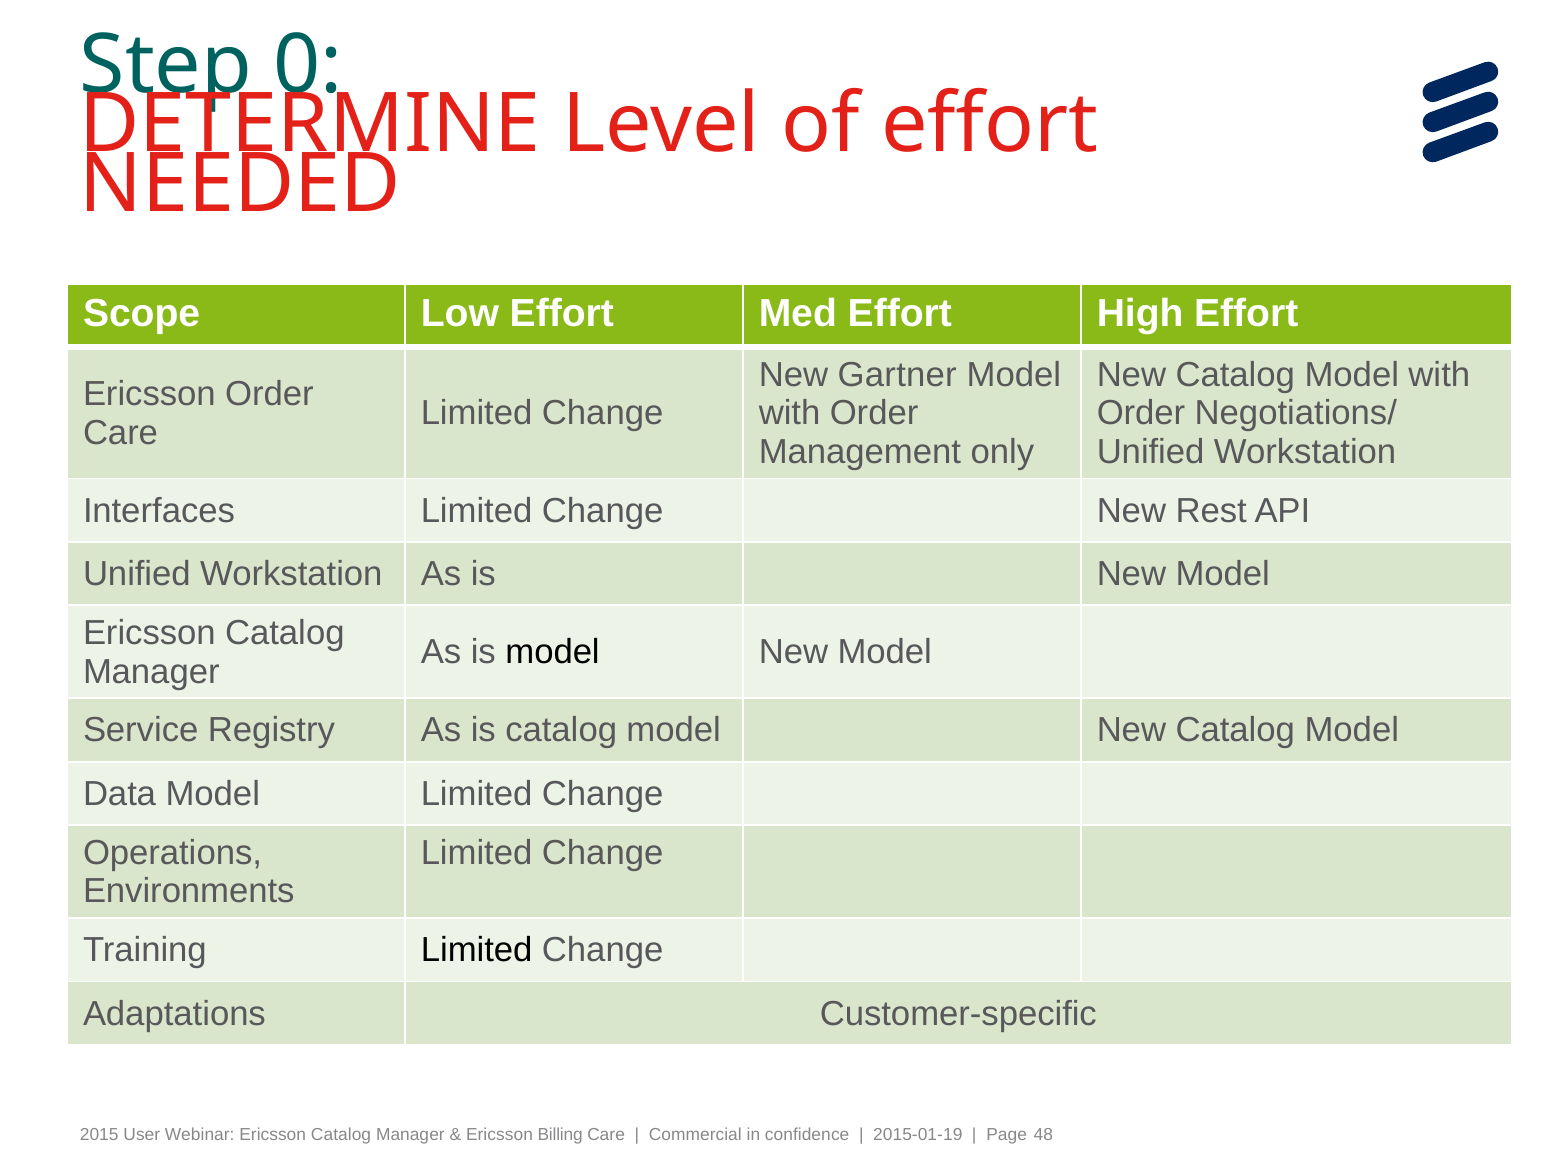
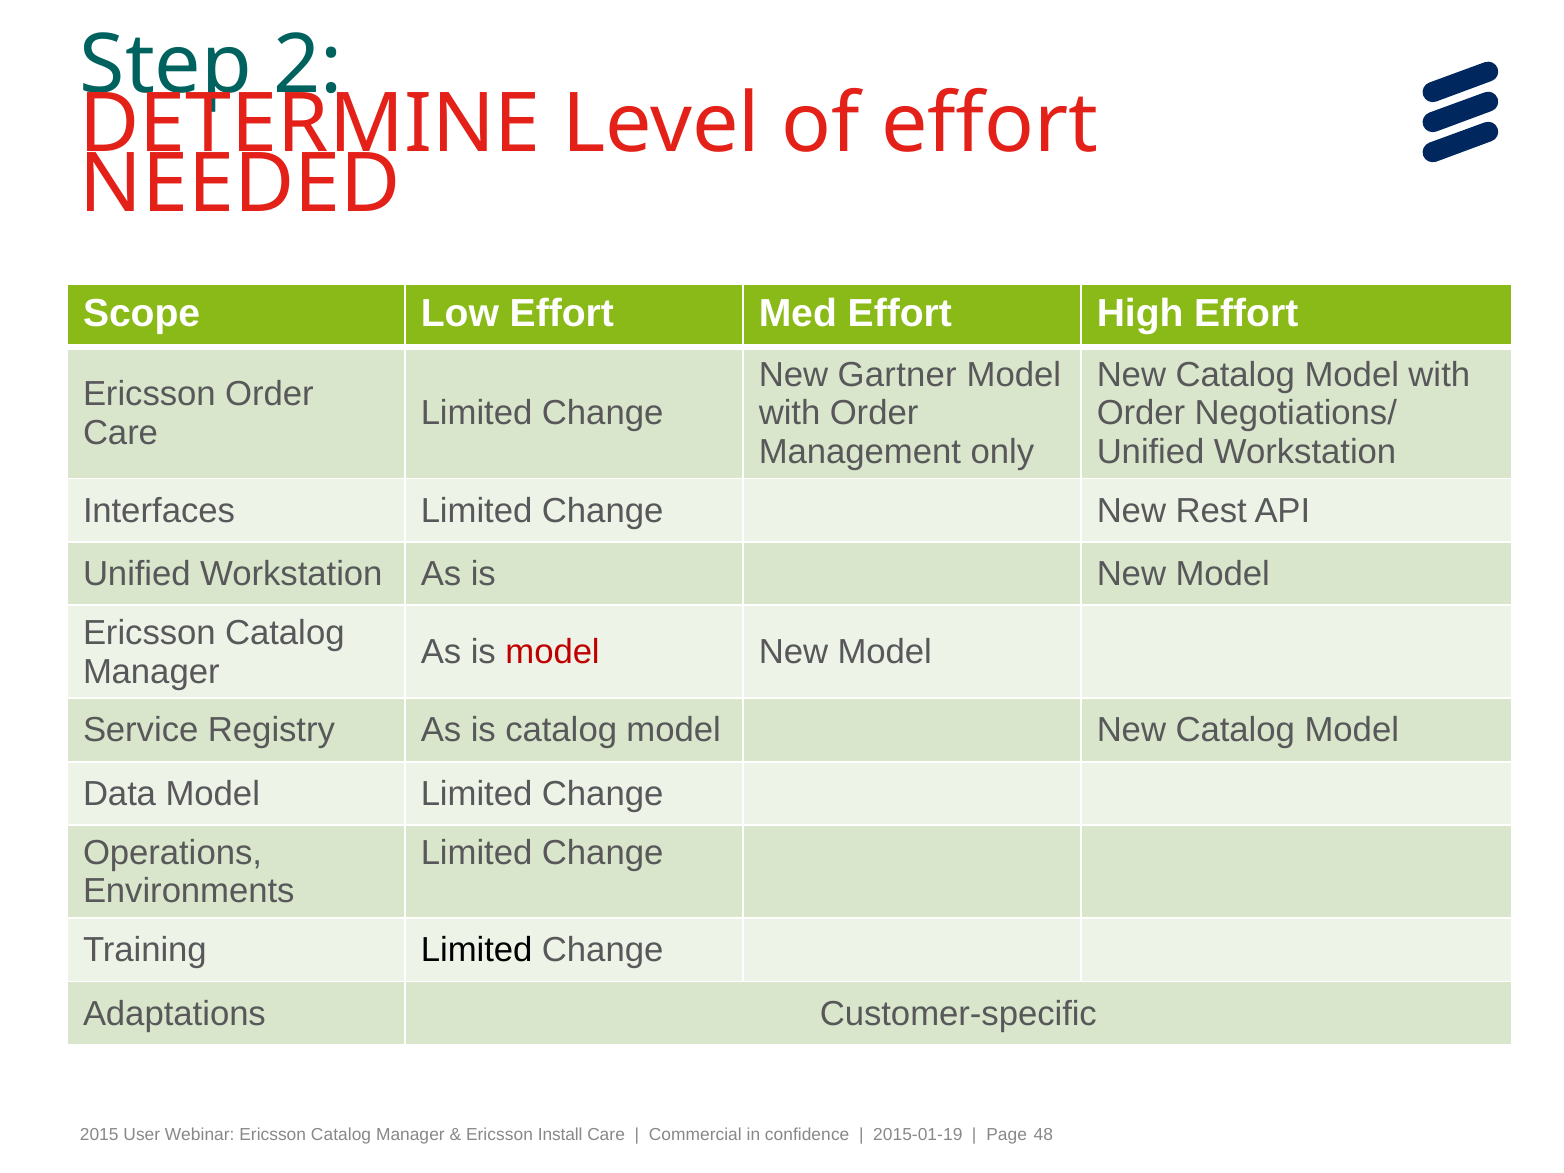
0: 0 -> 2 (308, 65)
model colour: black -> red (553, 652)
Billing: Billing -> Install (560, 1135)
